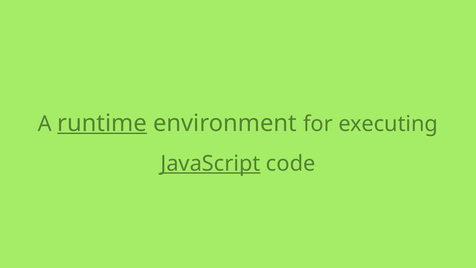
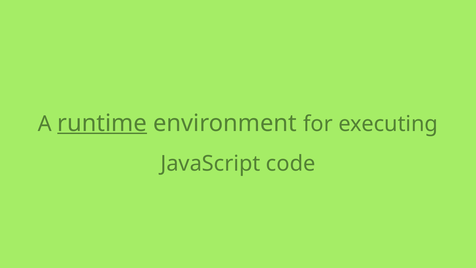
JavaScript underline: present -> none (210, 163)
